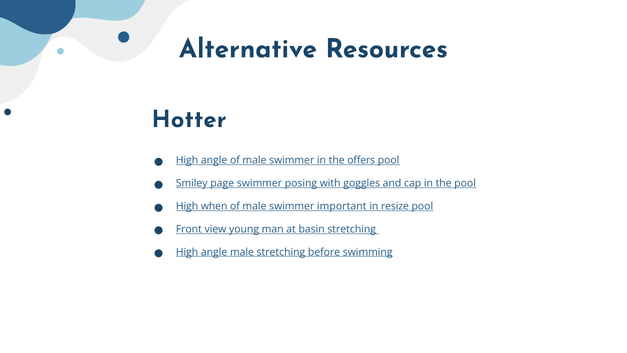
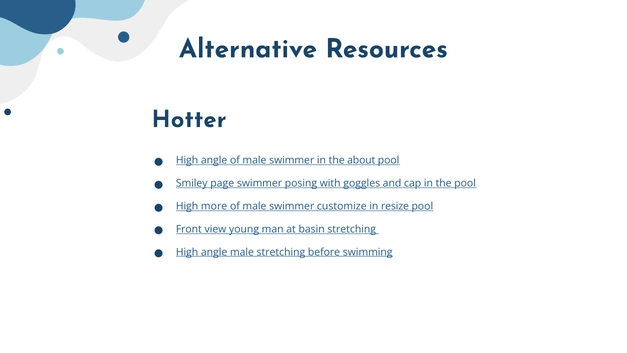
offers: offers -> about (361, 160)
when: when -> more (214, 206)
important: important -> customize (342, 206)
